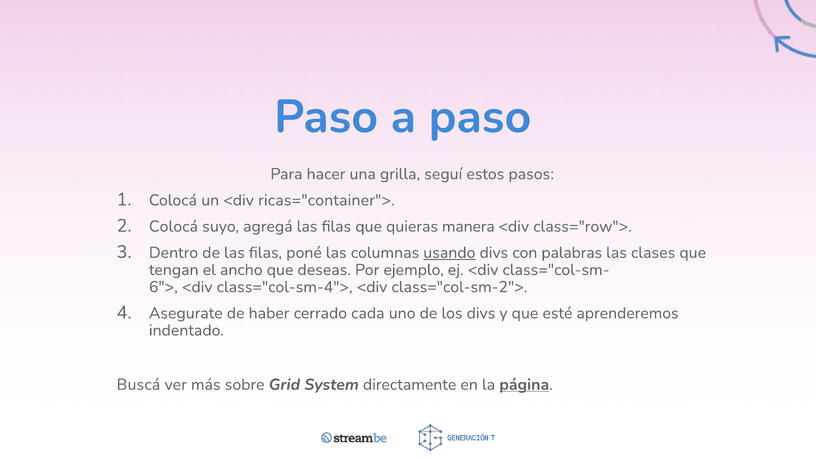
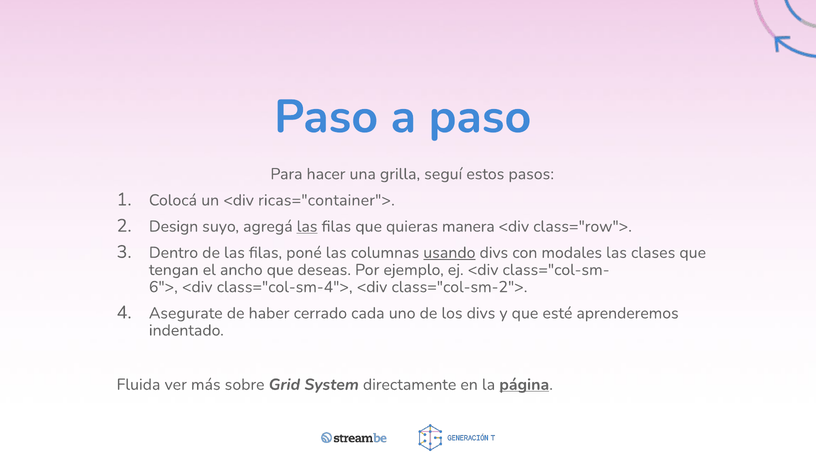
Colocá: Colocá -> Design (174, 226)
las underline: none -> present (307, 226)
palabras: palabras -> modales (572, 253)
Buscá: Buscá -> Fluida (138, 385)
